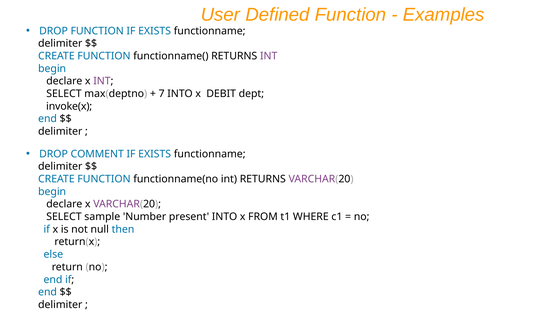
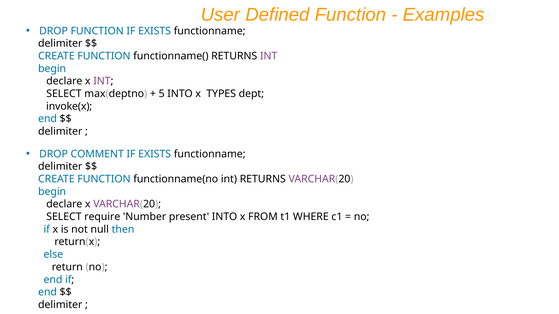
7: 7 -> 5 (162, 94)
DEBIT: DEBIT -> TYPES (221, 94)
sample: sample -> require (102, 217)
